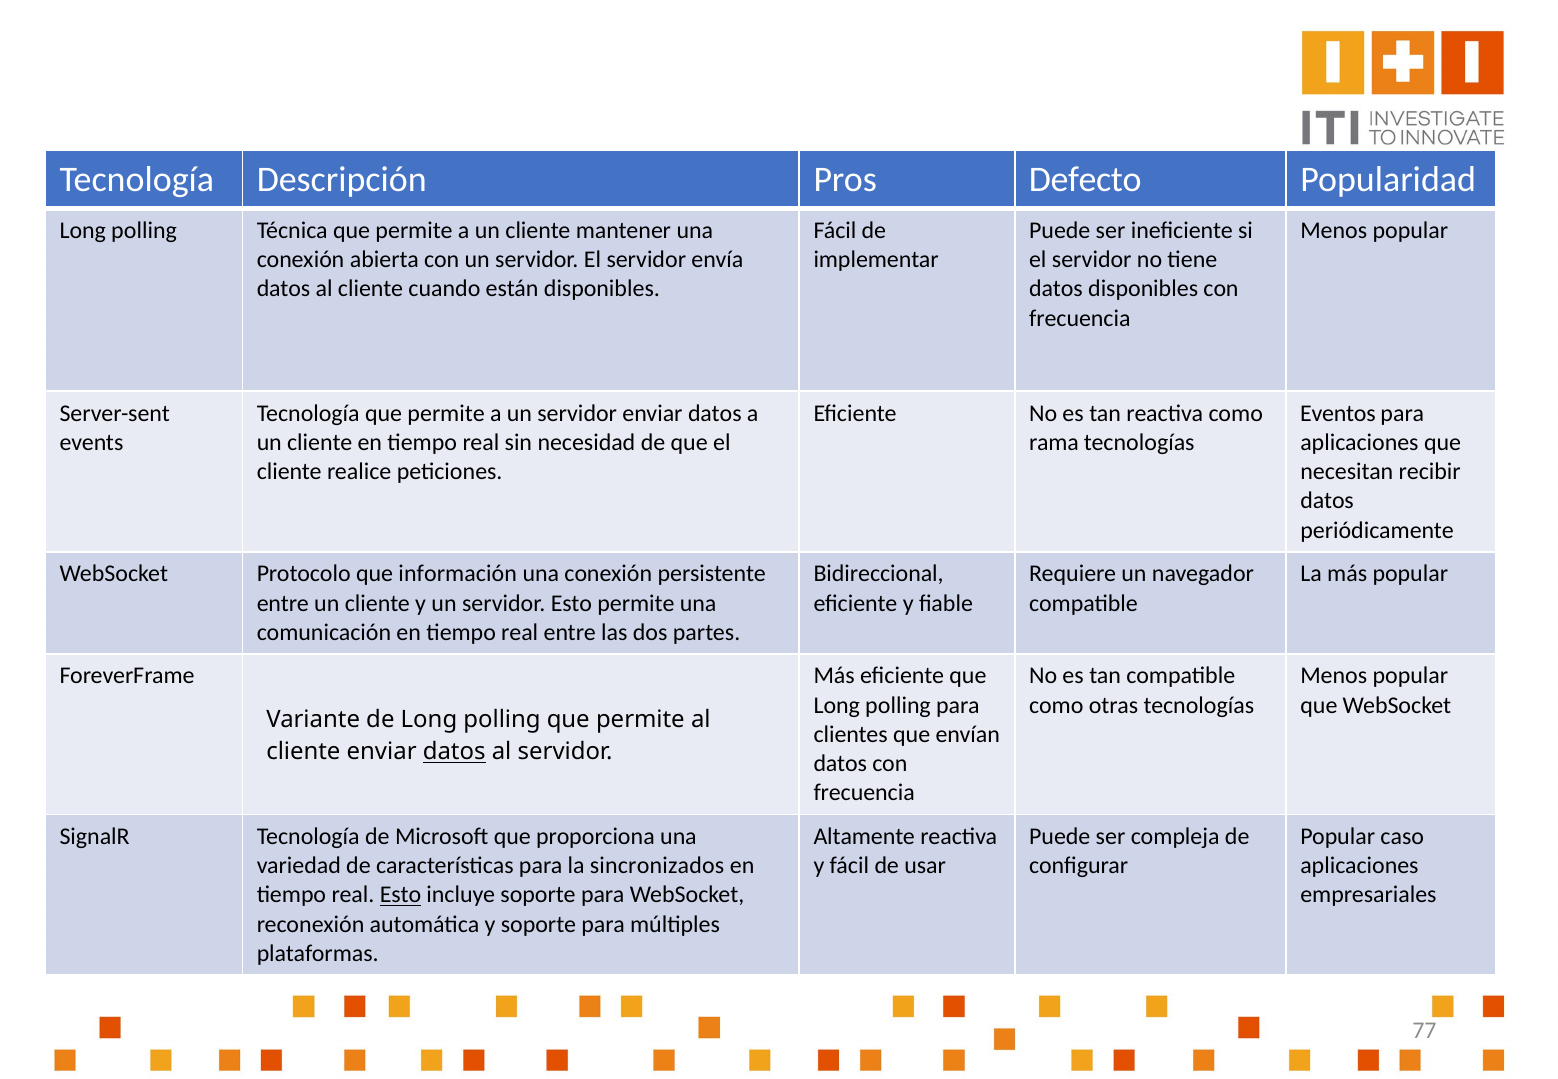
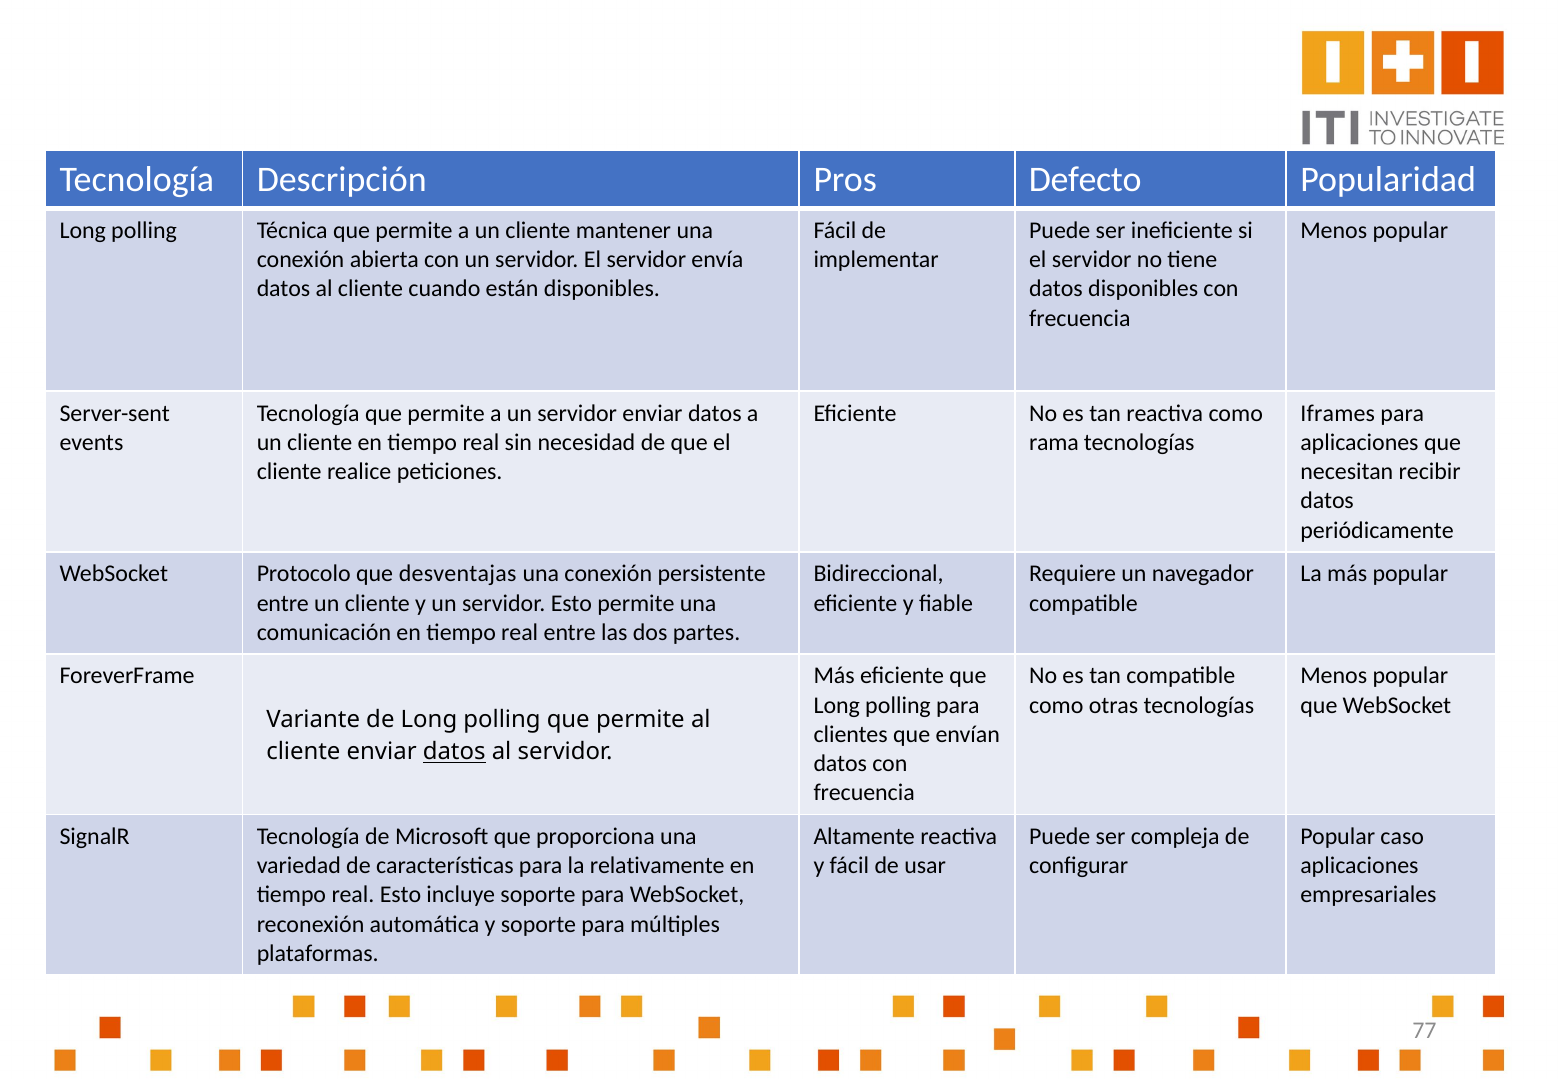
Eventos: Eventos -> Iframes (1338, 413)
información: información -> desventajas (458, 574)
sincronizados: sincronizados -> relativamente (657, 866)
Esto underline: present -> none (401, 895)
